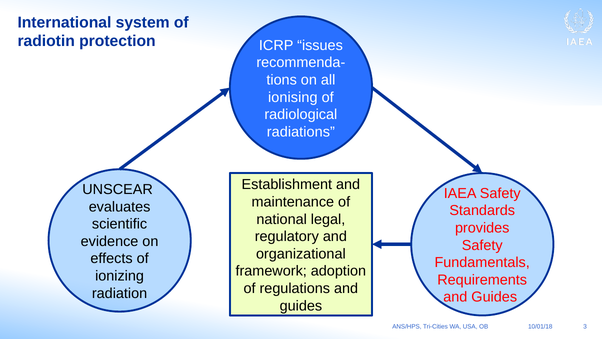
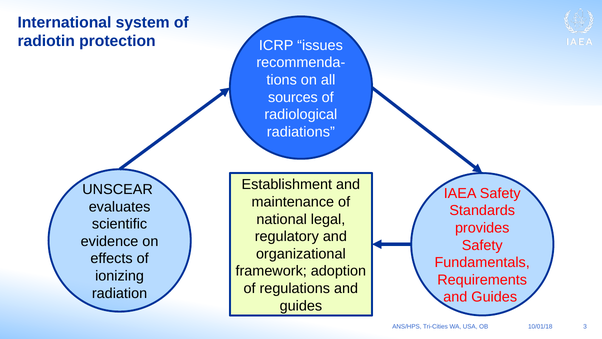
ionising: ionising -> sources (293, 97)
